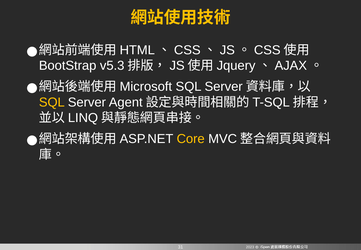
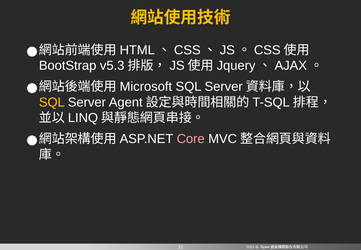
Core colour: yellow -> pink (191, 139)
